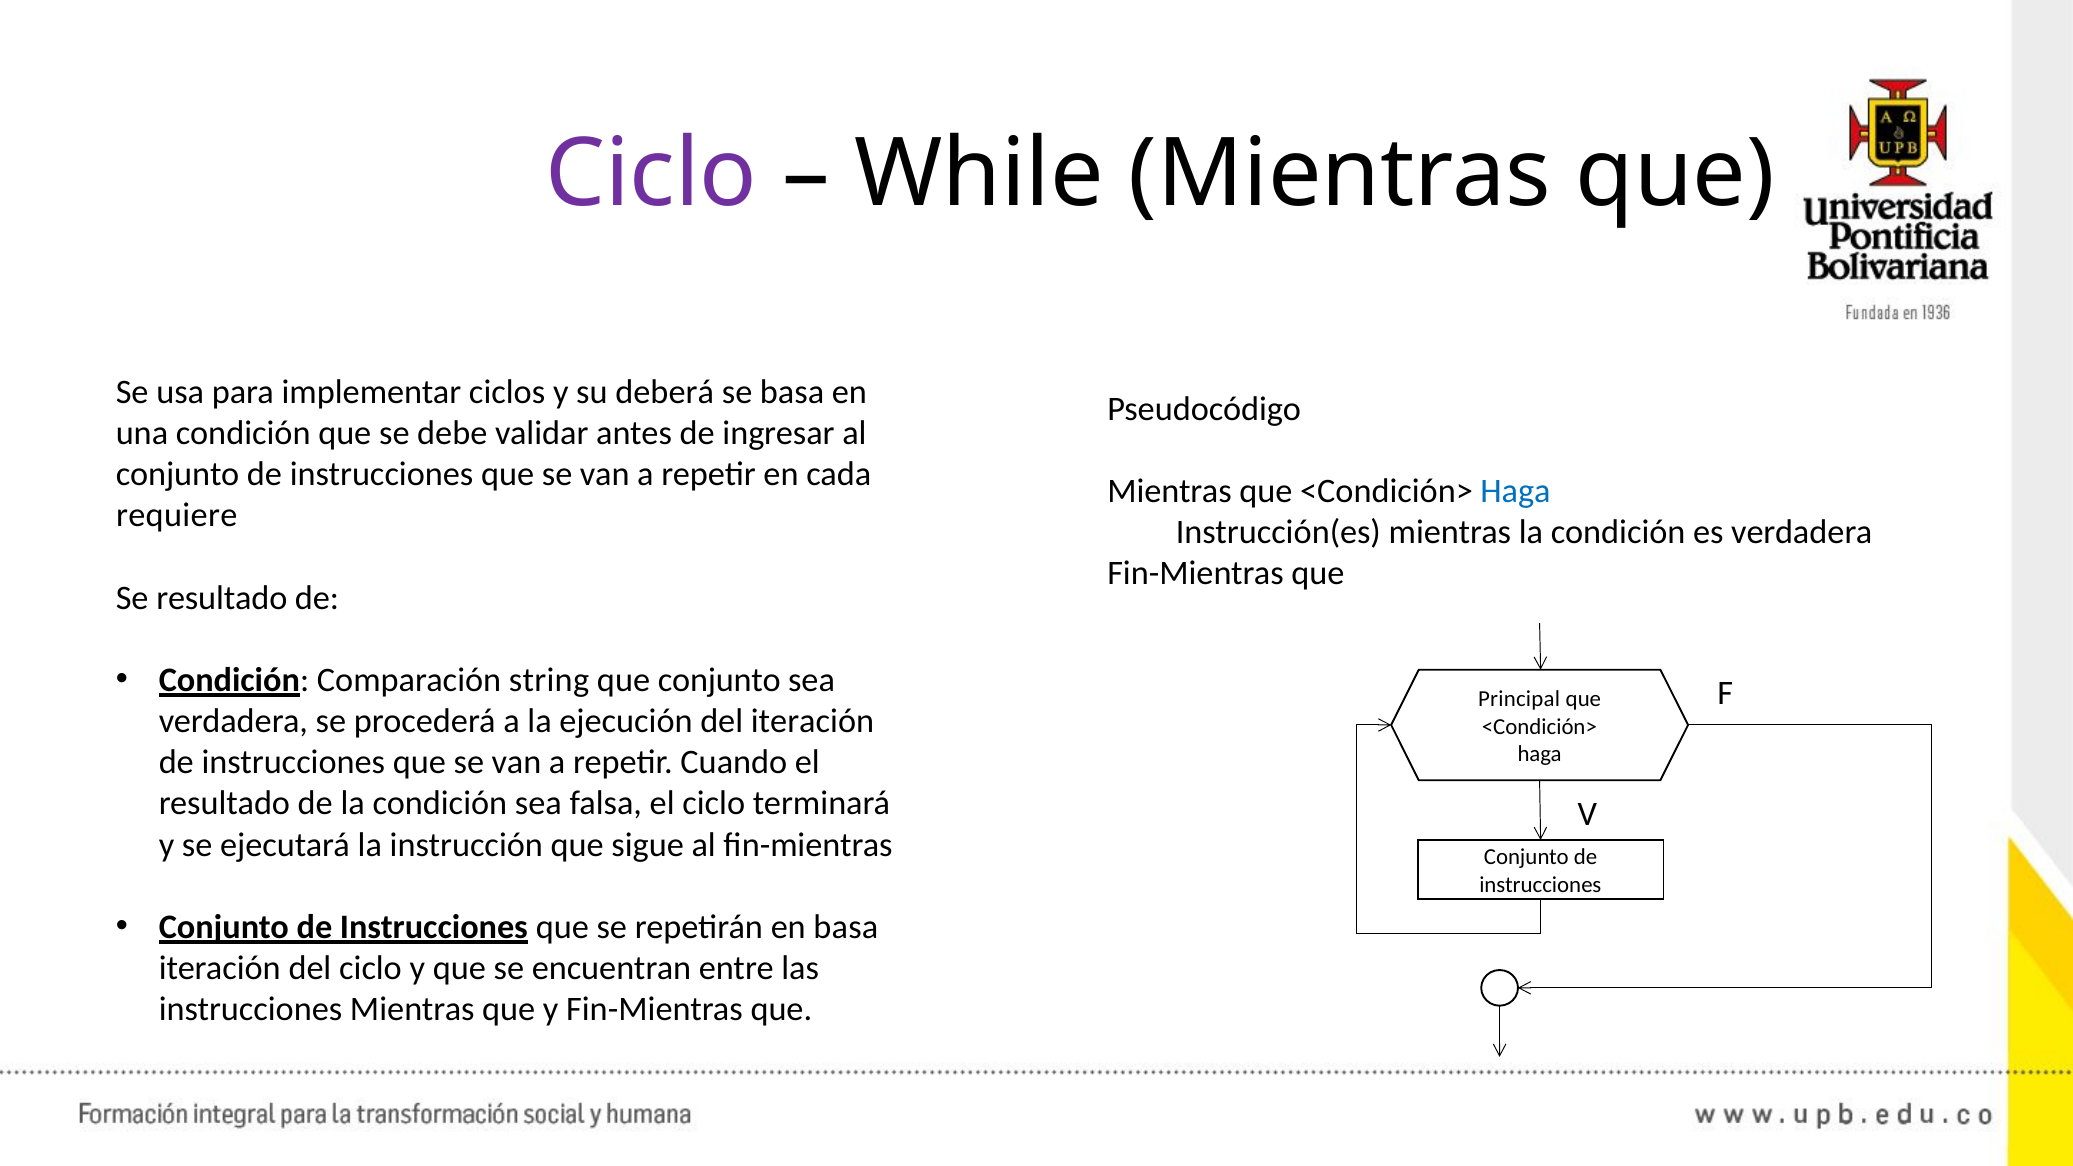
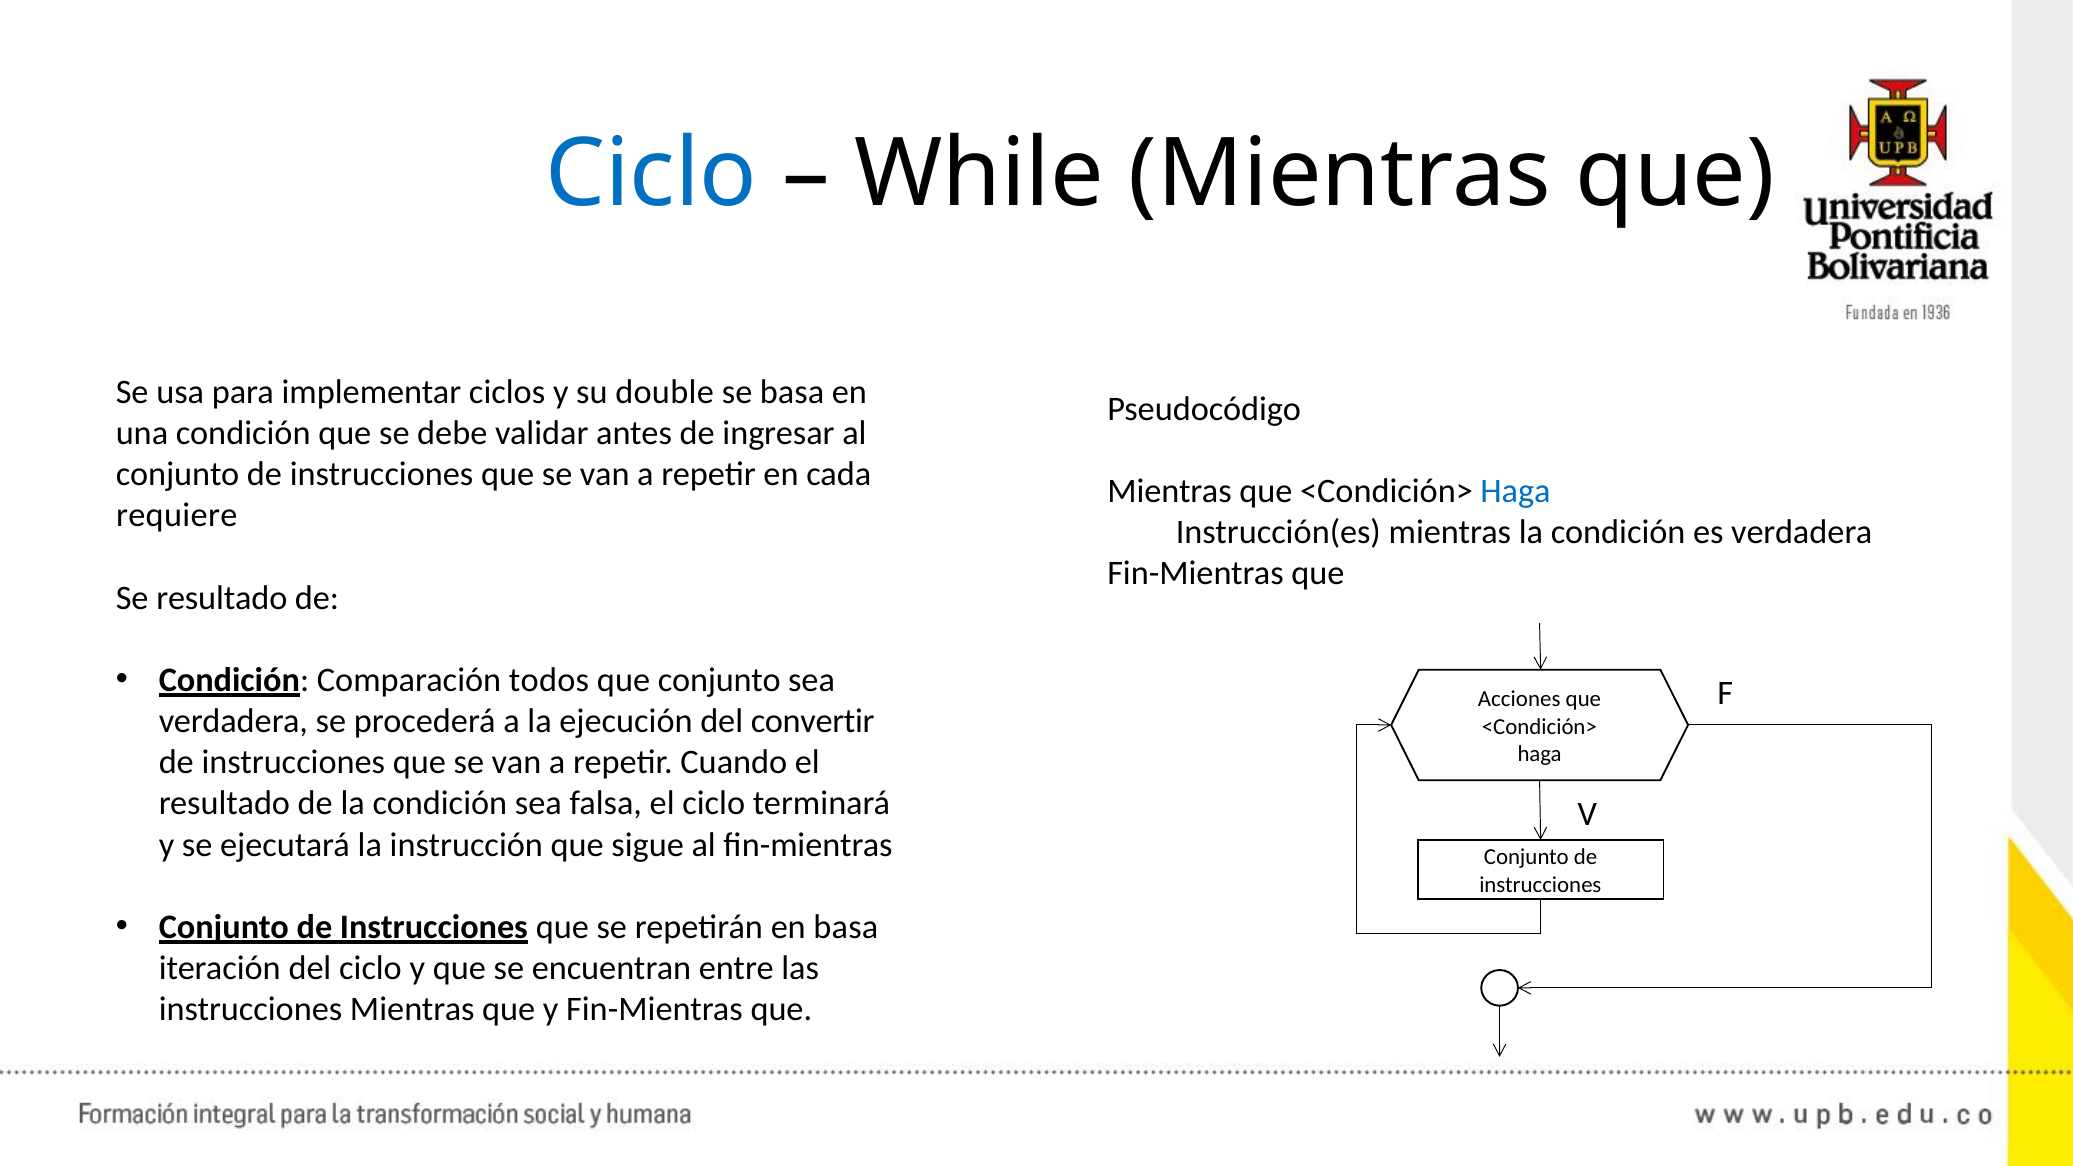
Ciclo colour: purple -> blue (651, 174)
deberá: deberá -> double (665, 392)
string: string -> todos (549, 680)
Principal: Principal -> Acciones (1519, 699)
del iteración: iteración -> convertir (813, 721)
